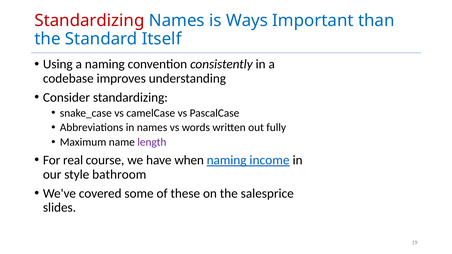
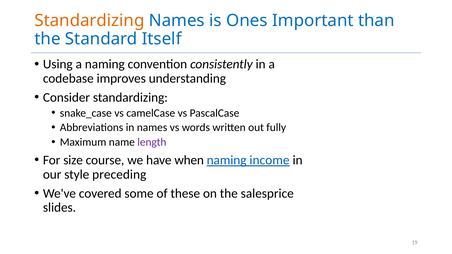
Standardizing colour: red -> orange (89, 21)
Ways: Ways -> Ones (247, 21)
real: real -> size (73, 160)
bathroom: bathroom -> preceding (119, 175)
